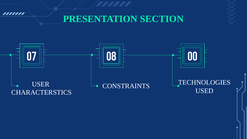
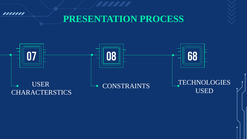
SECTION: SECTION -> PROCESS (162, 19)
00: 00 -> 68 (192, 56)
